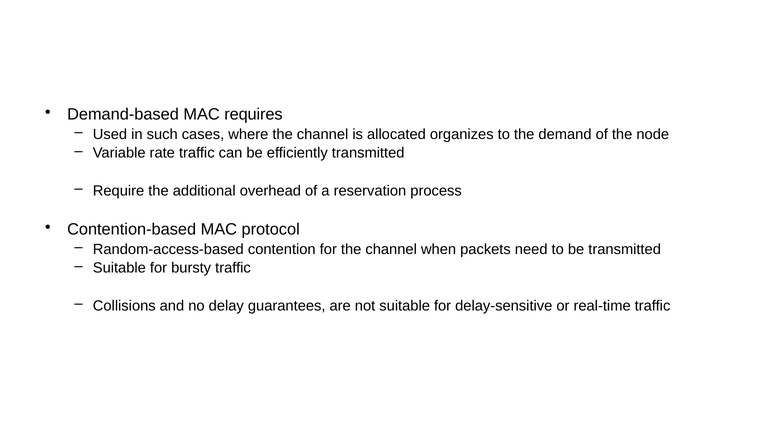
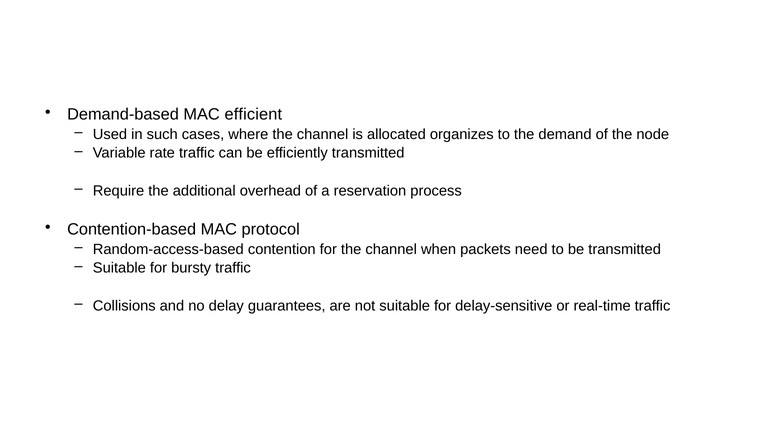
requires: requires -> efficient (253, 115)
